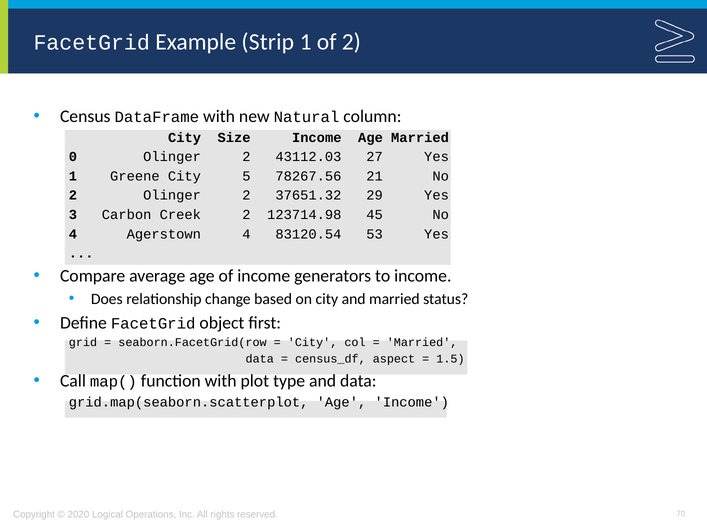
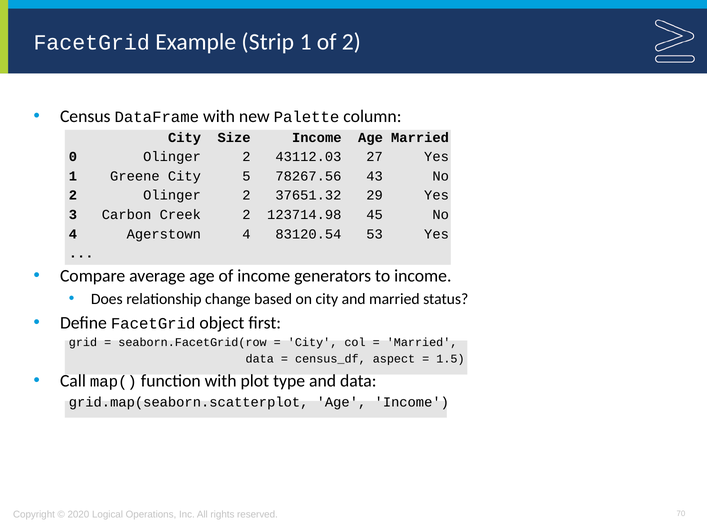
Natural: Natural -> Palette (307, 117)
21: 21 -> 43 (375, 176)
